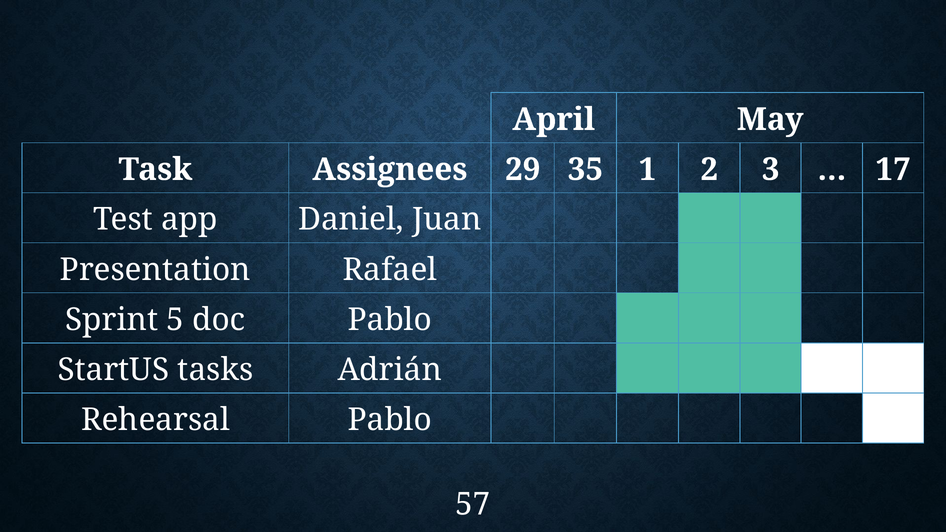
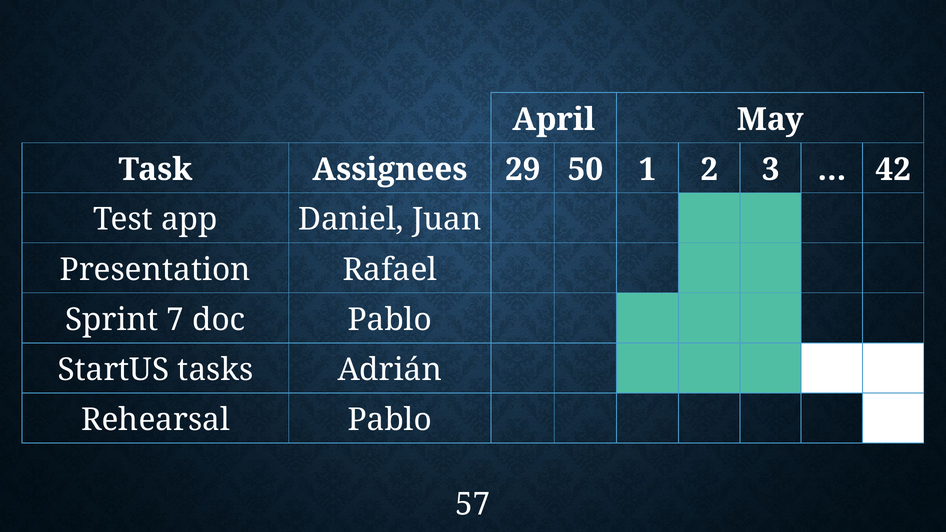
35: 35 -> 50 (585, 170)
17: 17 -> 42 (893, 170)
5: 5 -> 7 (175, 320)
